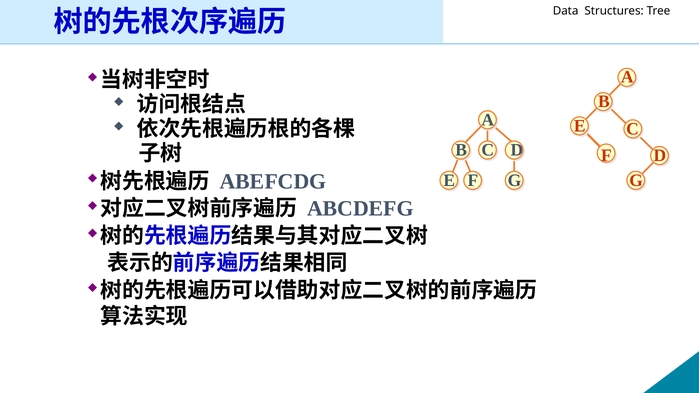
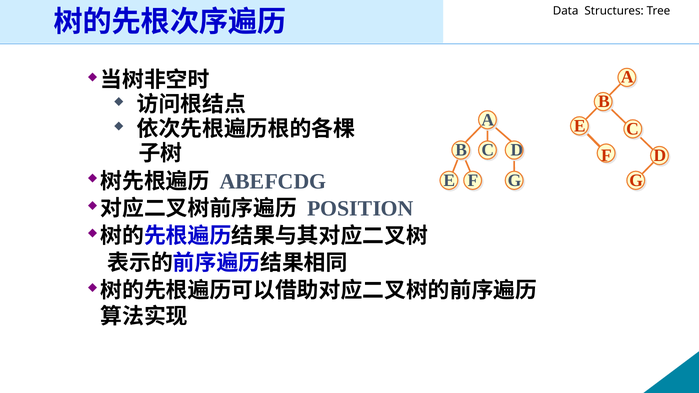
ABCDEFG: ABCDEFG -> POSITION (360, 209)
